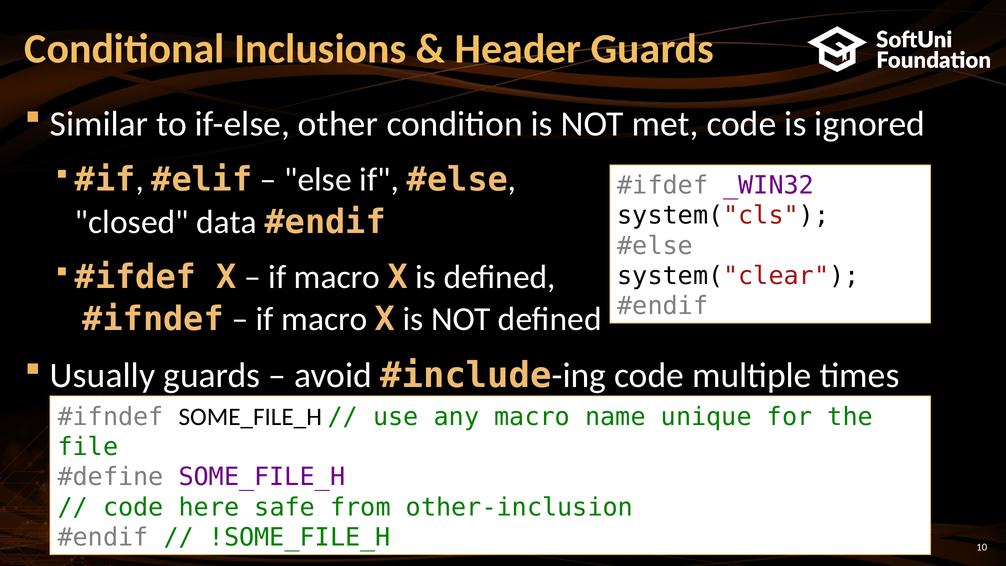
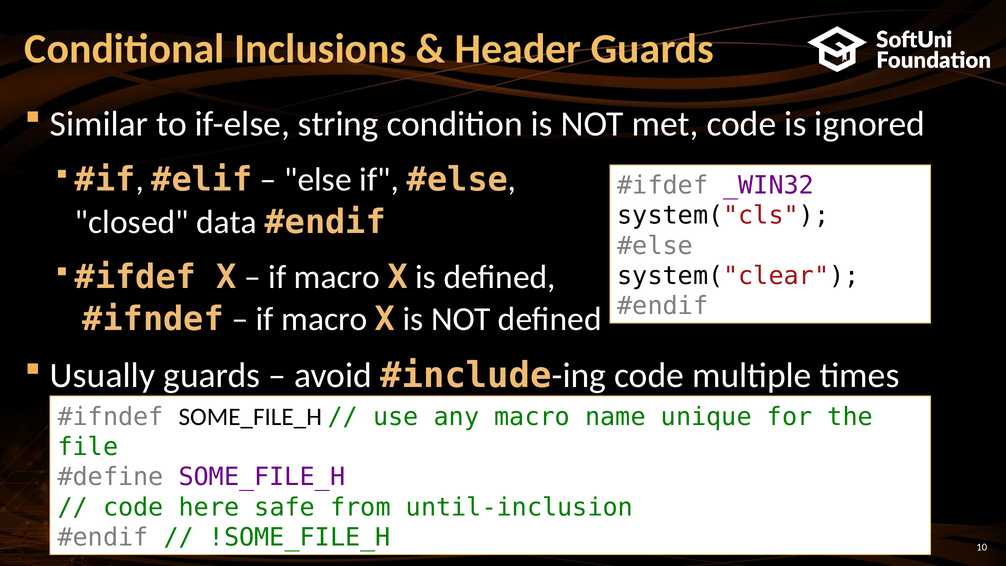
other: other -> string (338, 124)
other-inclusion: other-inclusion -> until-inclusion (519, 507)
